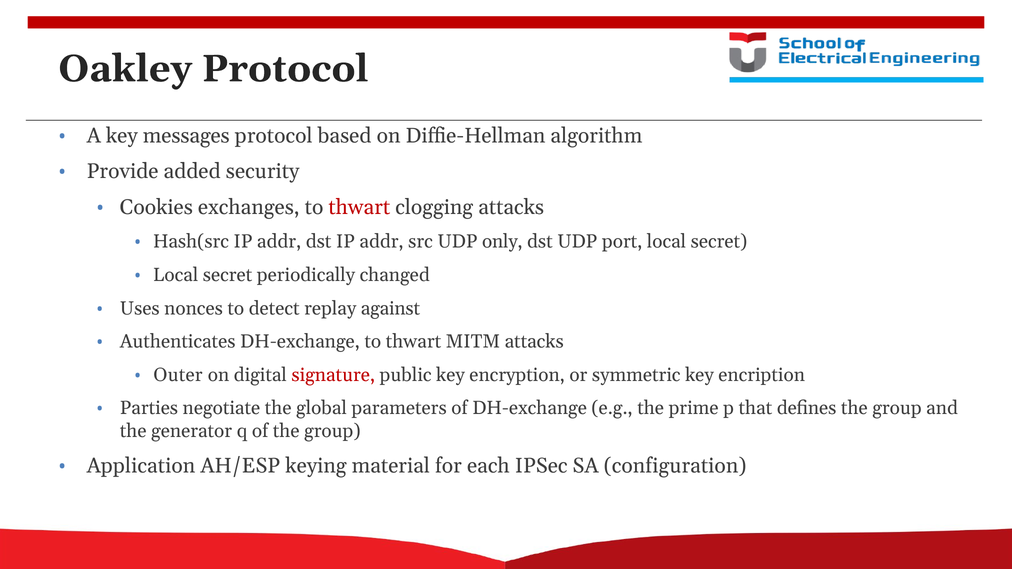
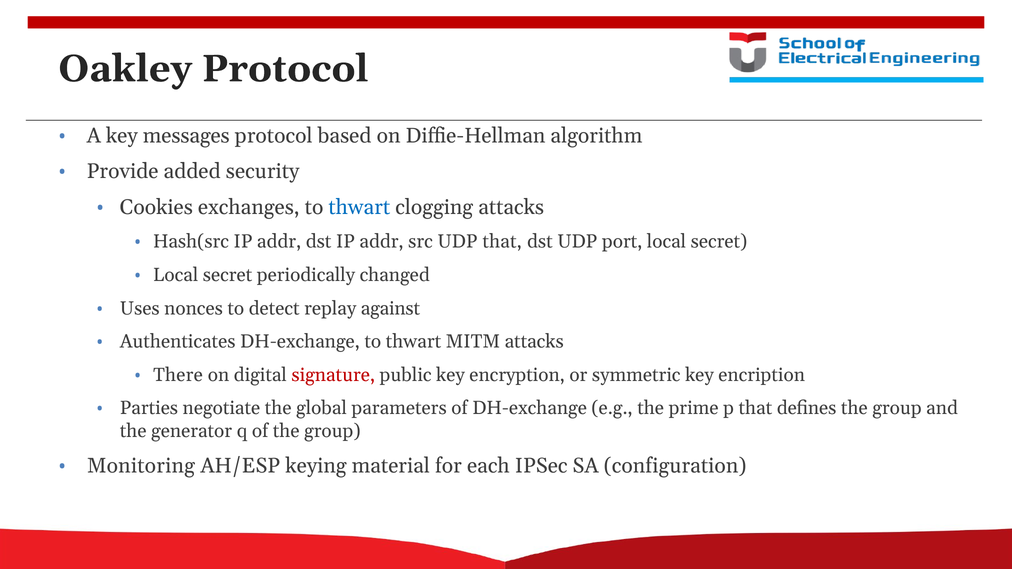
thwart colour: red -> blue (359, 207)
UDP only: only -> that (502, 242)
Outer: Outer -> There (178, 375)
Application: Application -> Monitoring (141, 466)
